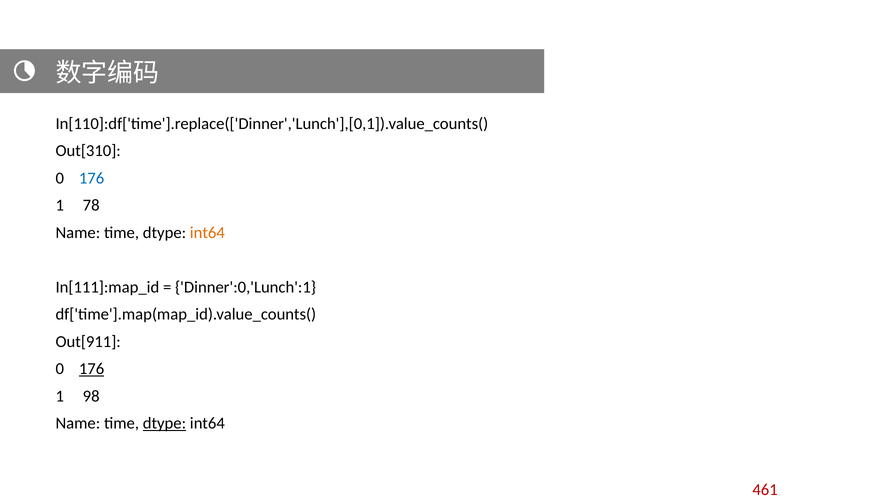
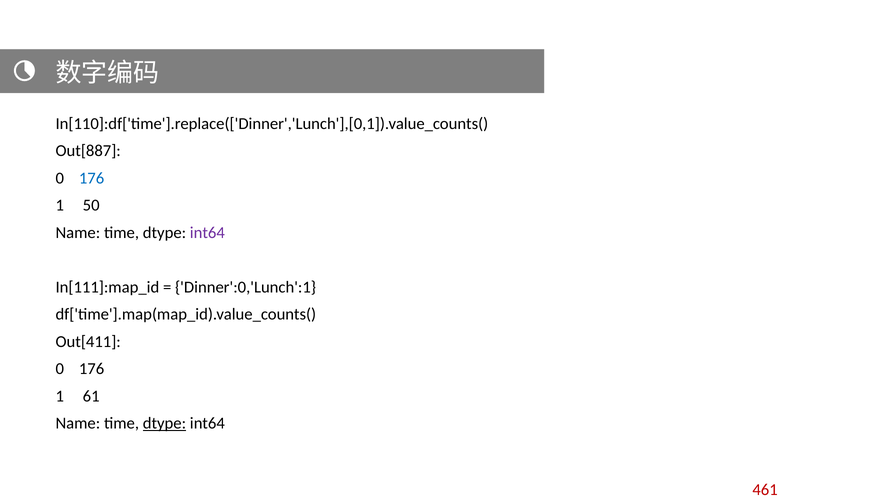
Out[310: Out[310 -> Out[887 (88, 151)
78: 78 -> 50 (91, 205)
int64 colour: orange -> purple (207, 233)
Out[911: Out[911 -> Out[411 (88, 342)
176 underline: present -> none (92, 369)
98: 98 -> 61 (91, 396)
